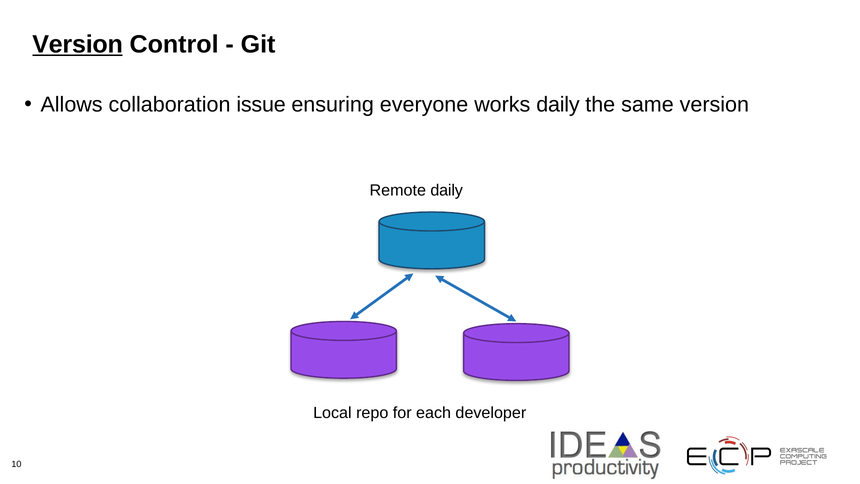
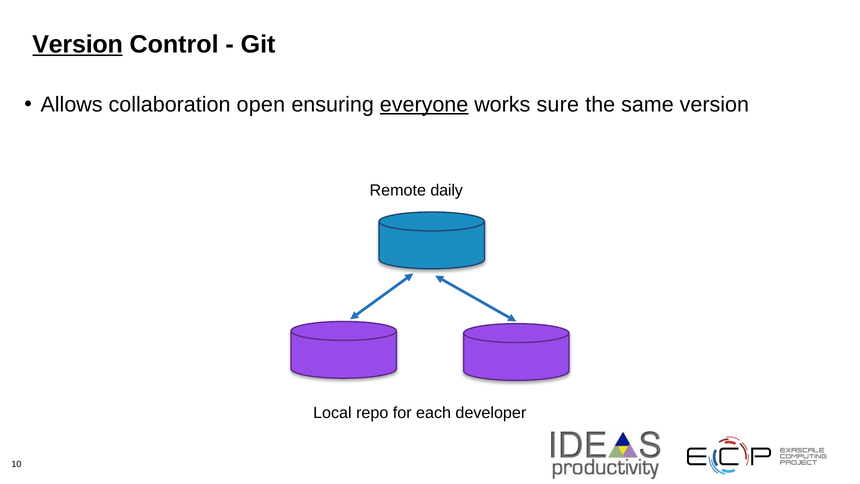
issue: issue -> open (261, 105)
everyone underline: none -> present (424, 105)
works daily: daily -> sure (558, 105)
